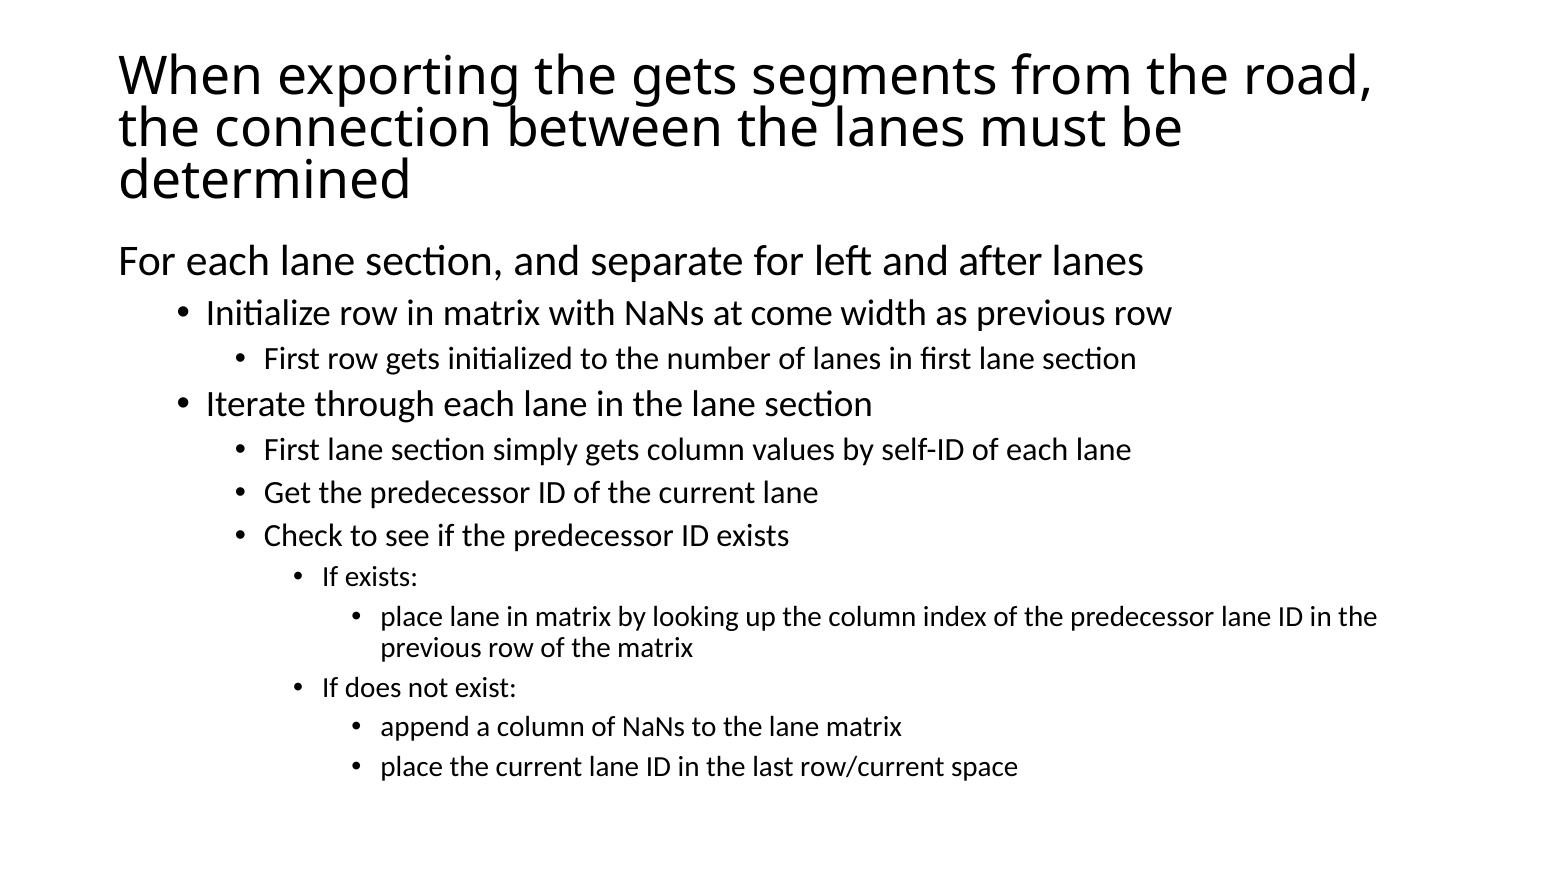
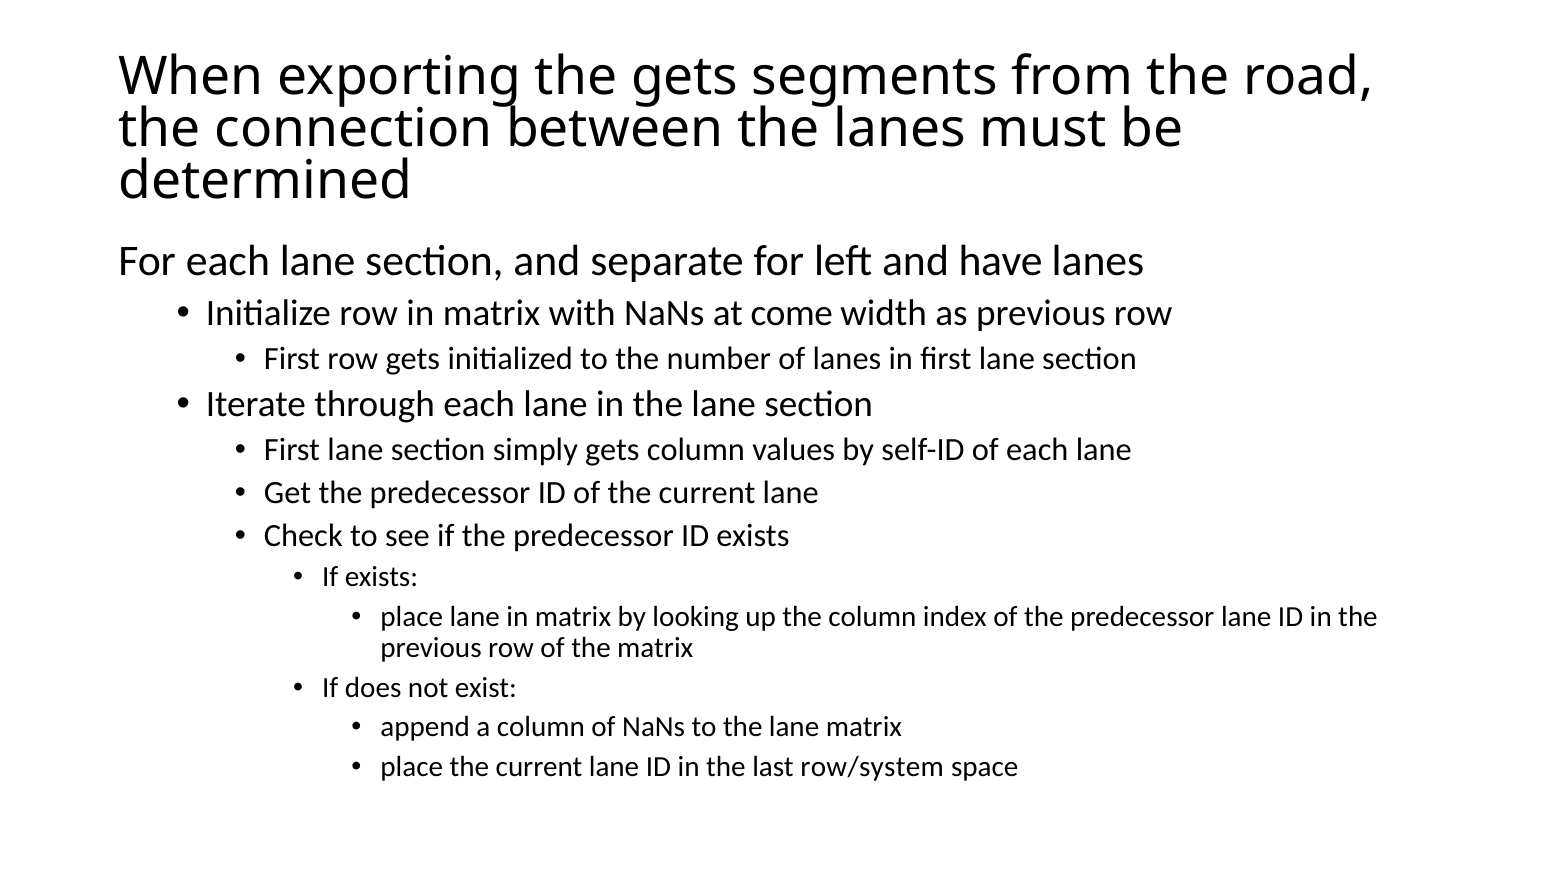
after: after -> have (1001, 262)
row/current: row/current -> row/system (872, 767)
